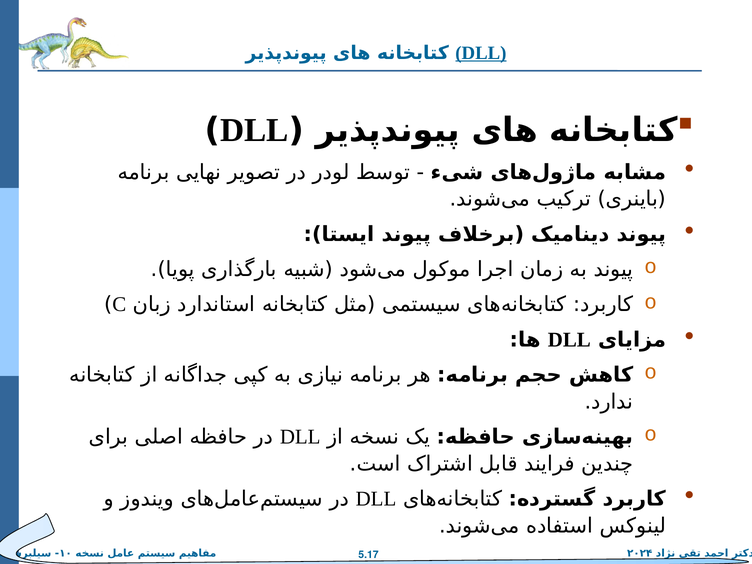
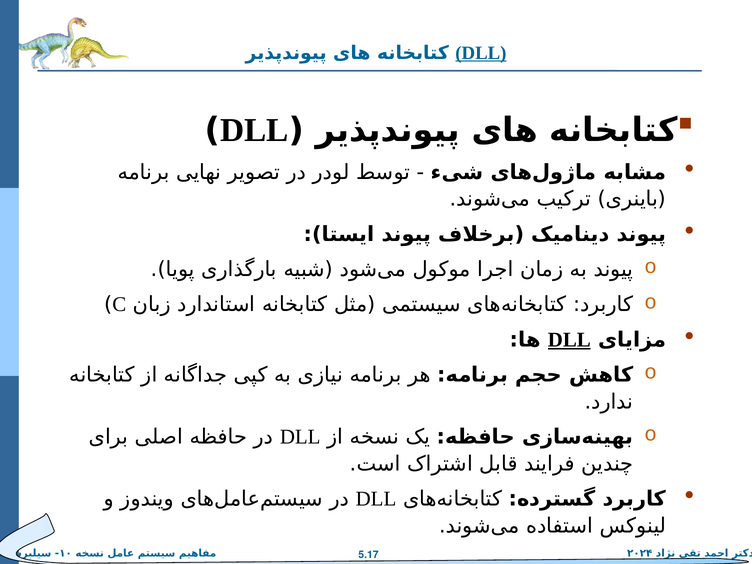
DLL underline: none -> present (569, 340)
